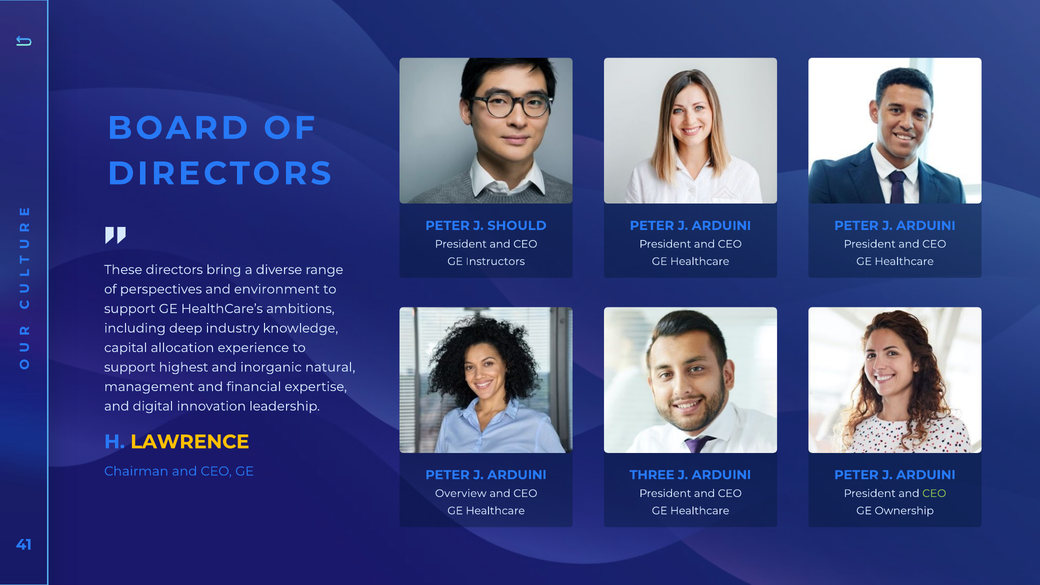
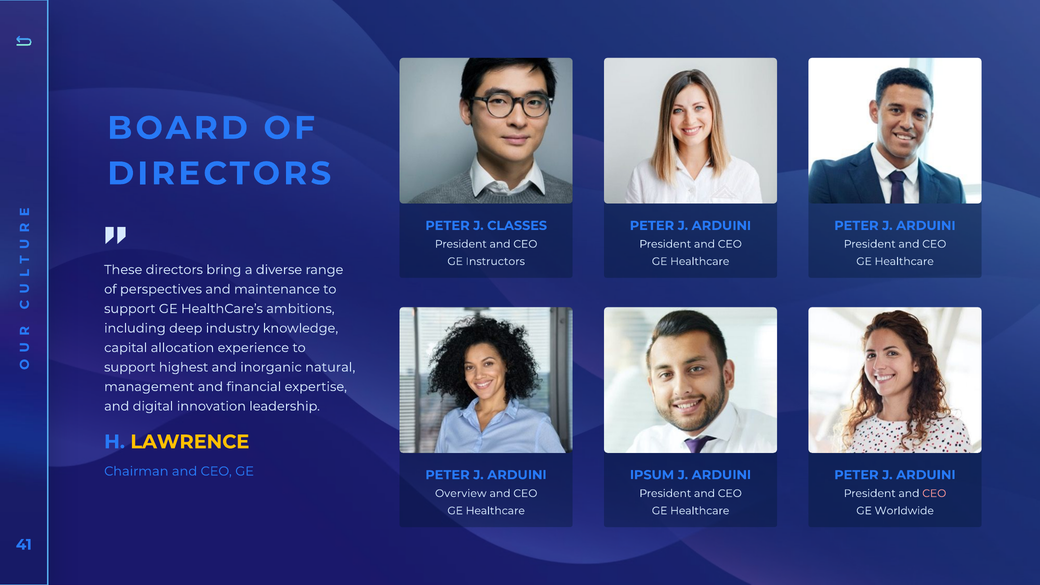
SHOULD: SHOULD -> CLASSES (517, 226)
environment: environment -> maintenance (277, 289)
THREE: THREE -> IPSUM (652, 475)
CEO colour: light green -> pink (934, 493)
Ownership: Ownership -> Worldwide (904, 511)
